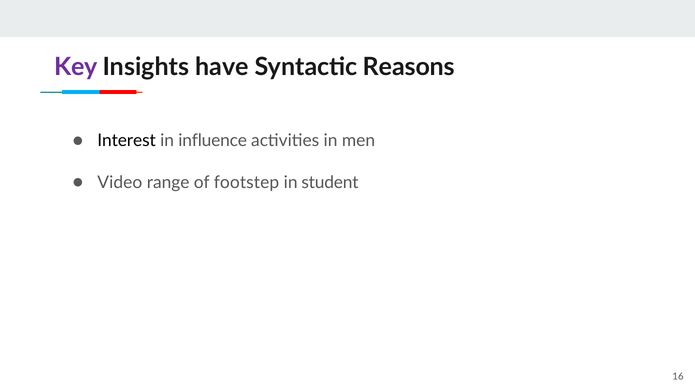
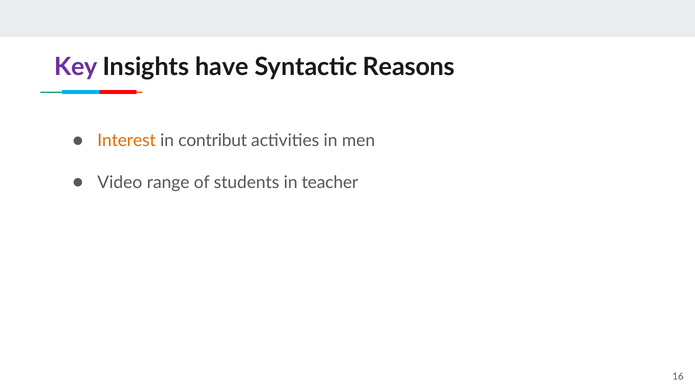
Interest colour: black -> orange (127, 141)
influence: influence -> contribut (213, 141)
footstep: footstep -> students (247, 182)
student: student -> teacher (330, 182)
